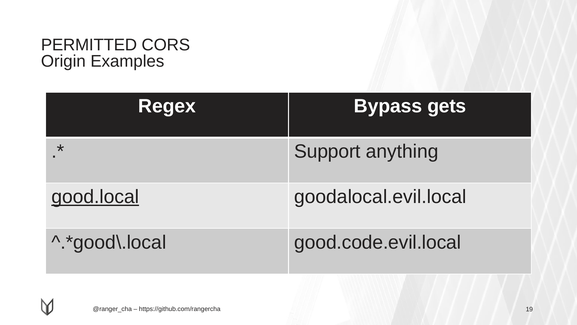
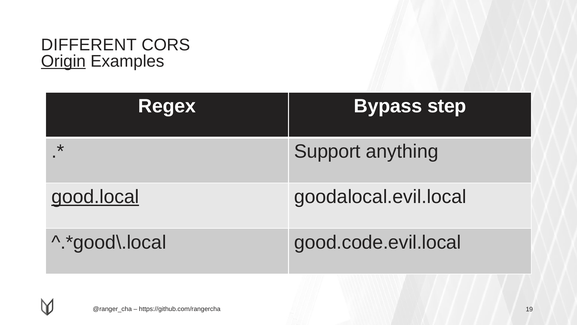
PERMITTED: PERMITTED -> DIFFERENT (89, 45)
Origin underline: none -> present (63, 61)
gets: gets -> step (447, 106)
